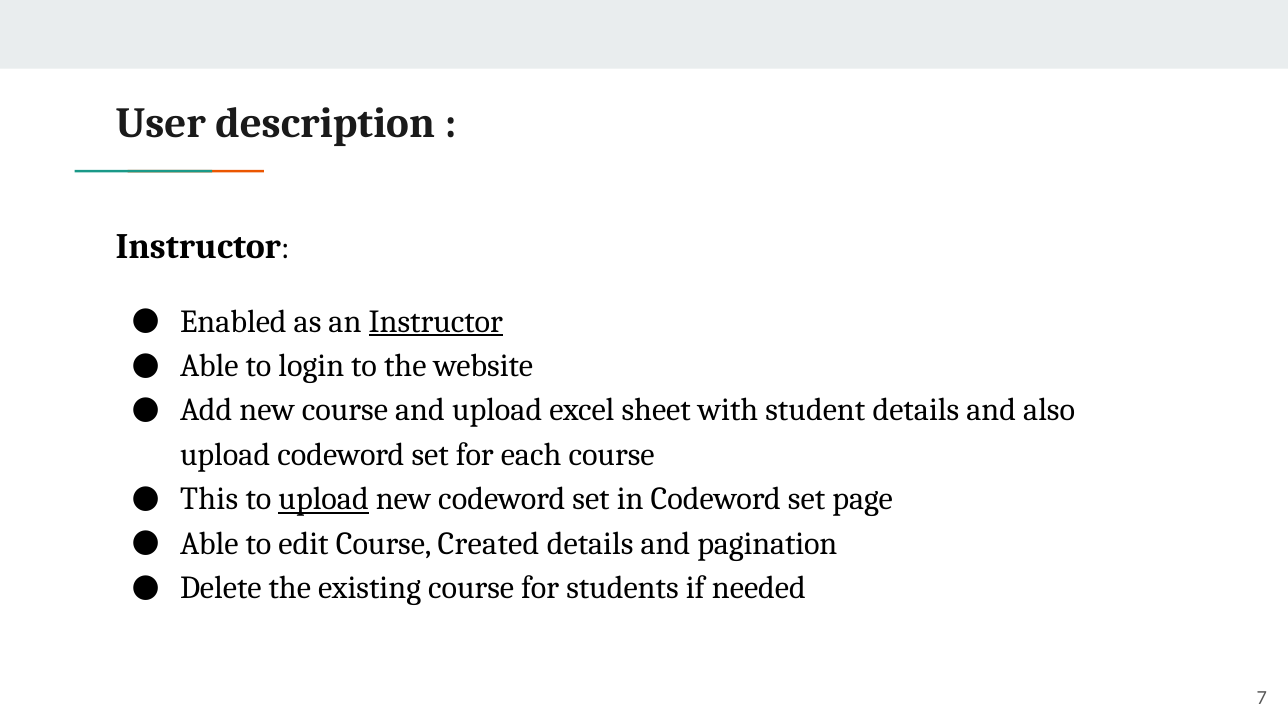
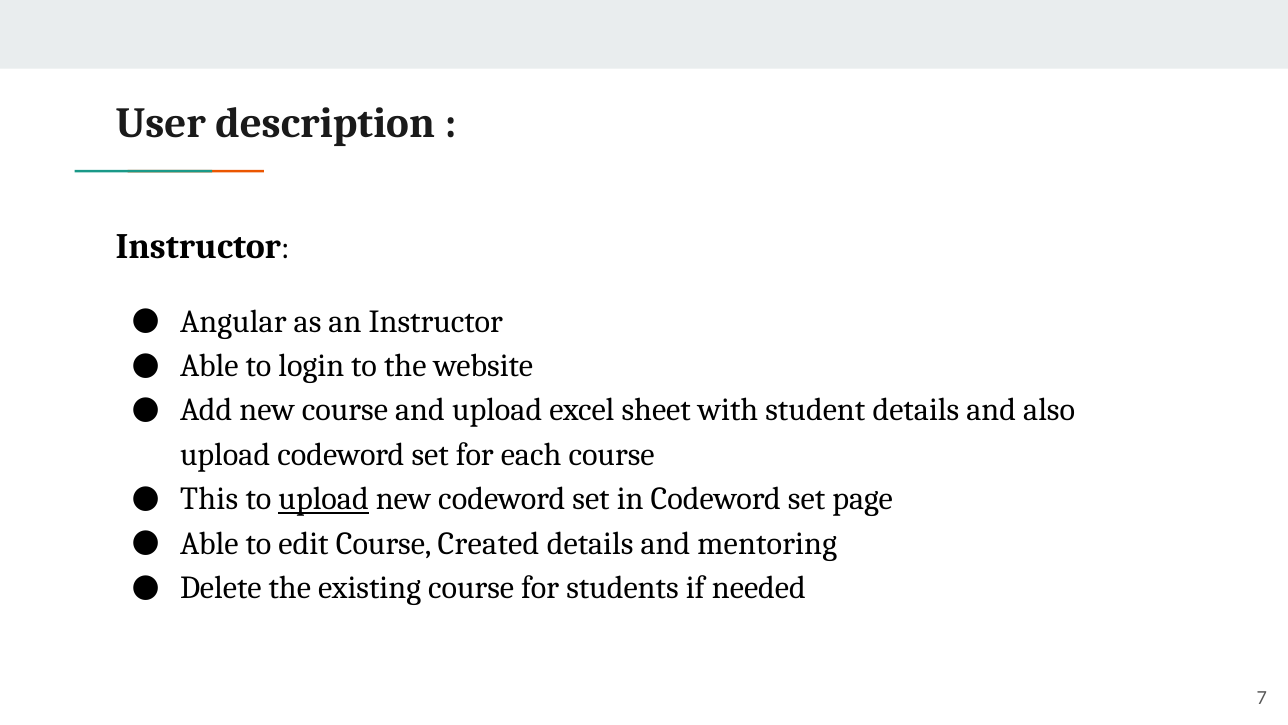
Enabled: Enabled -> Angular (233, 321)
Instructor underline: present -> none (436, 321)
pagination: pagination -> mentoring (767, 543)
